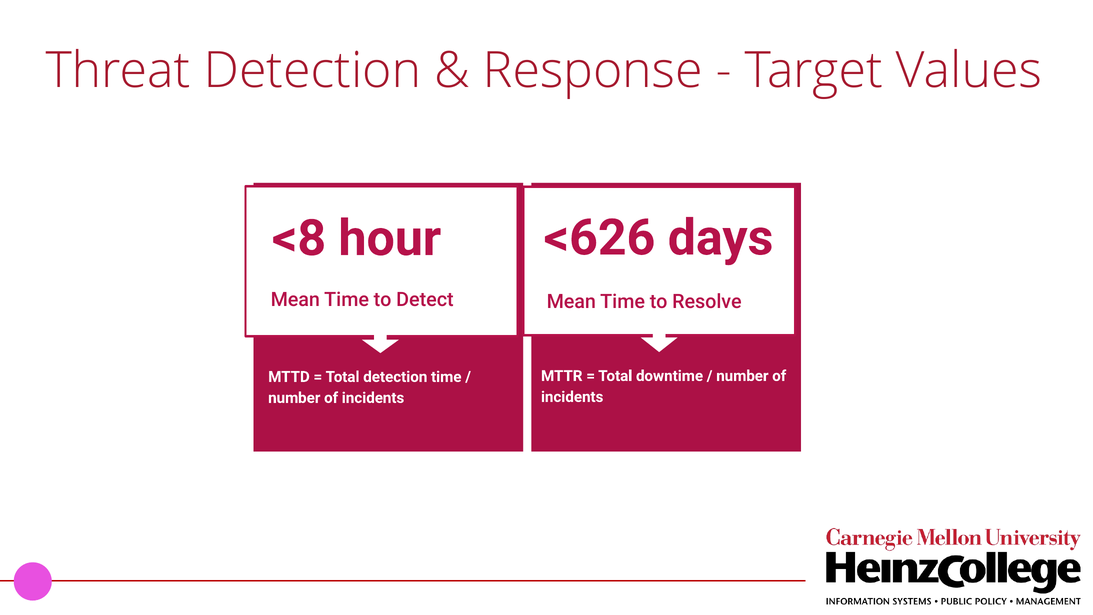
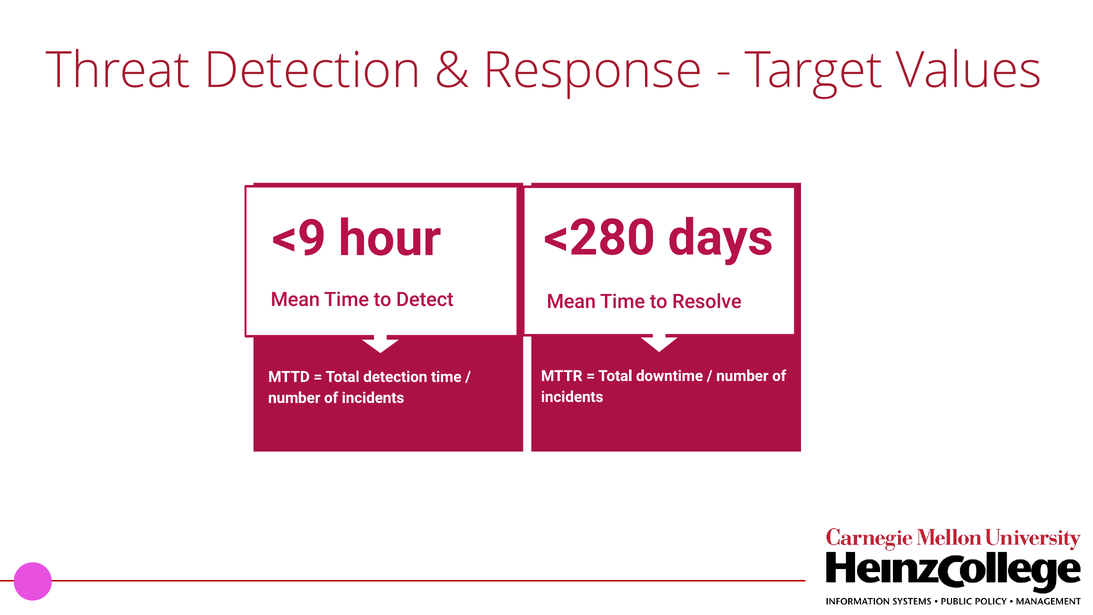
<626: <626 -> <280 (599, 238)
<8: <8 -> <9 (299, 238)
